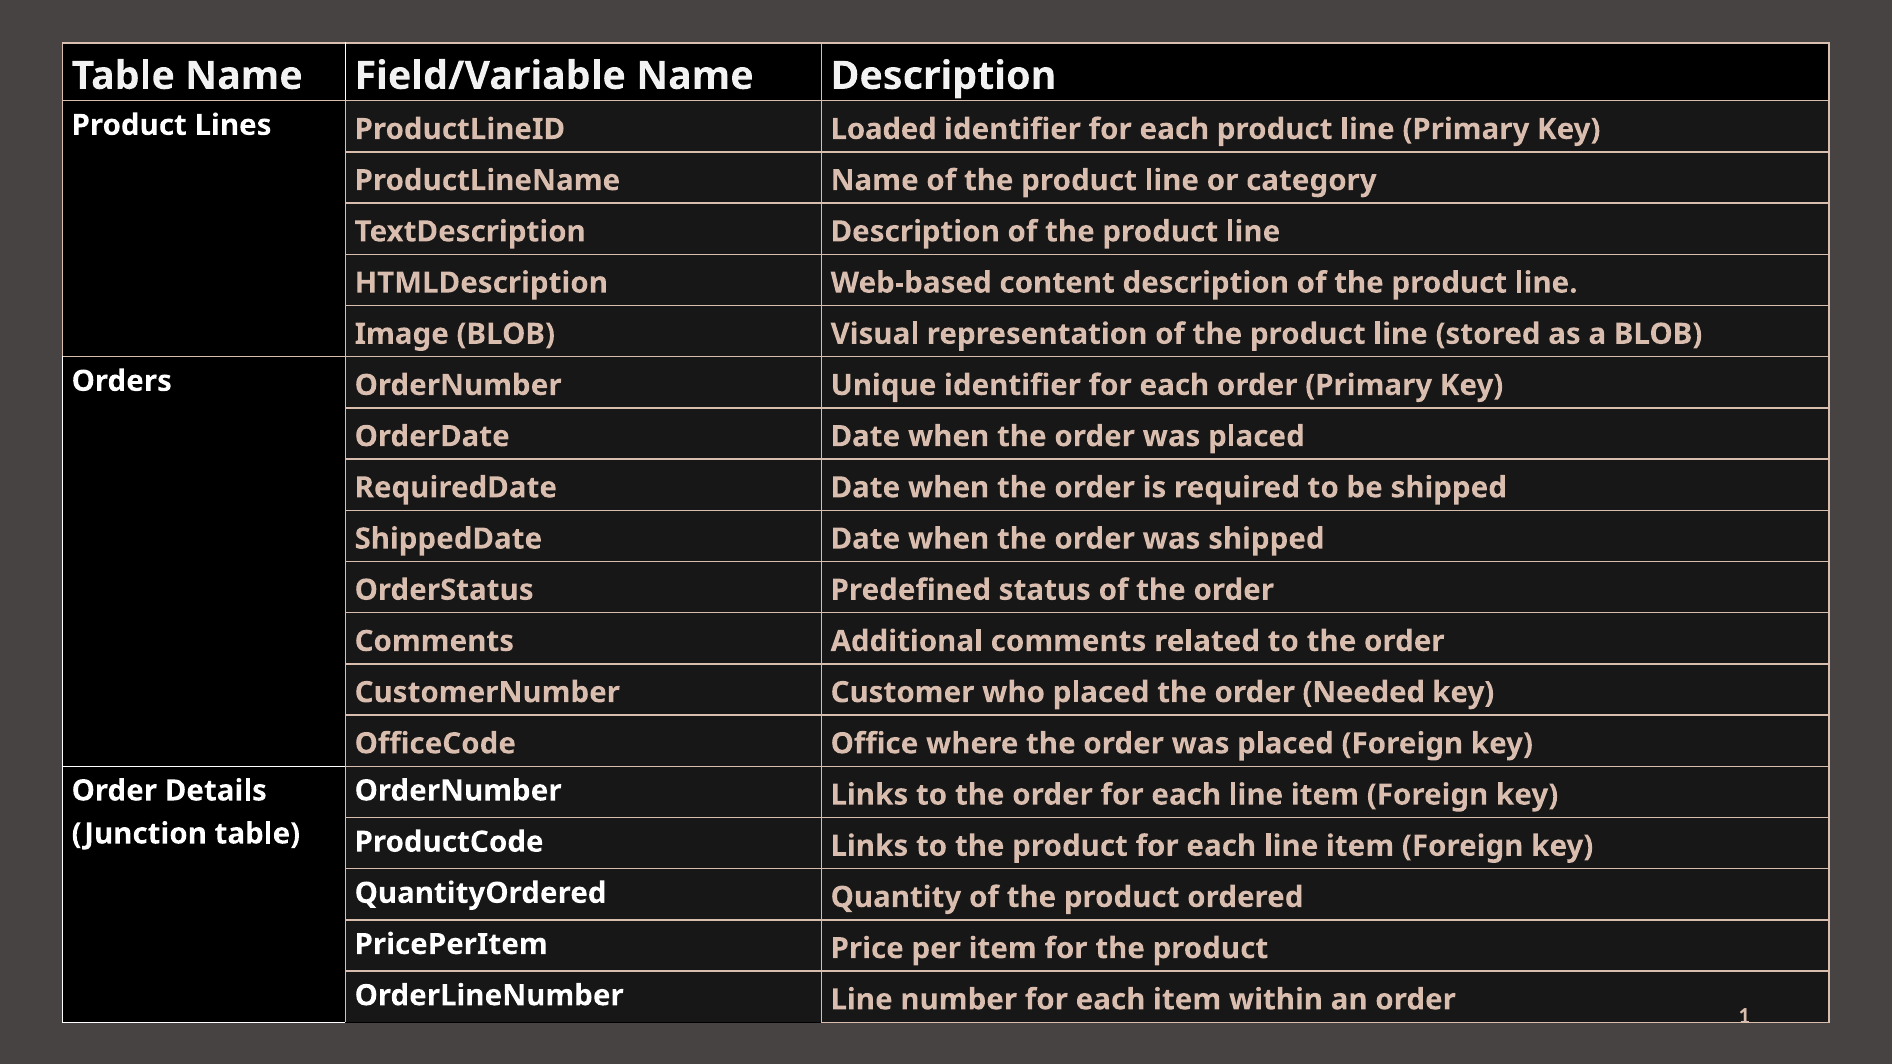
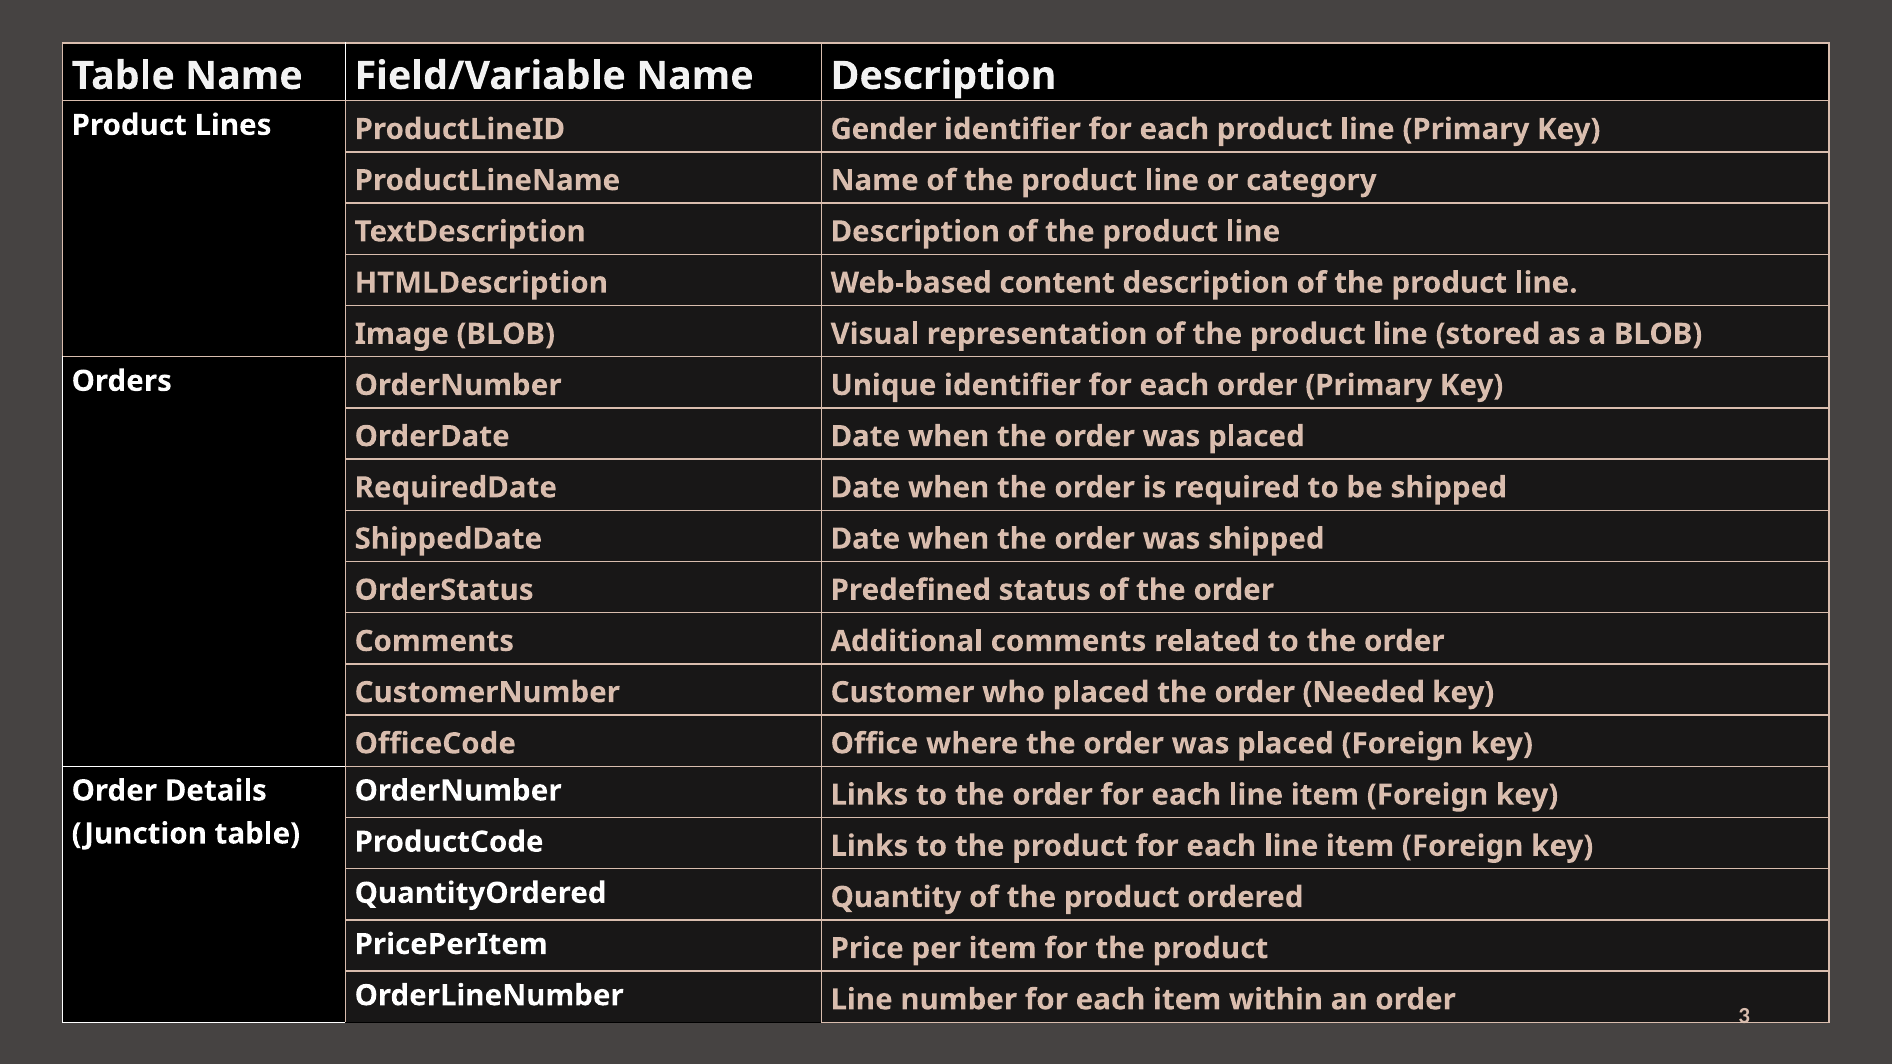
Loaded: Loaded -> Gender (884, 129)
1: 1 -> 3 (1744, 1016)
